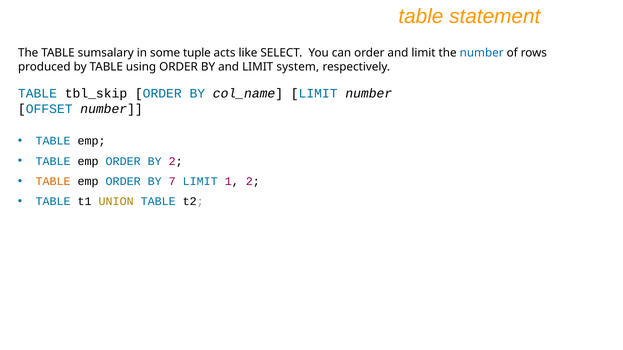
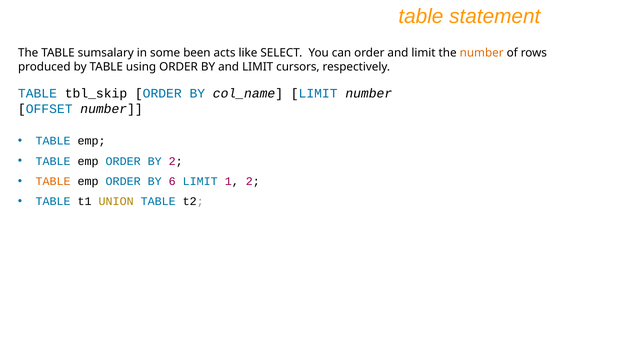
tuple: tuple -> been (197, 53)
number colour: blue -> orange (482, 53)
system: system -> cursors (298, 67)
7: 7 -> 6 (172, 182)
